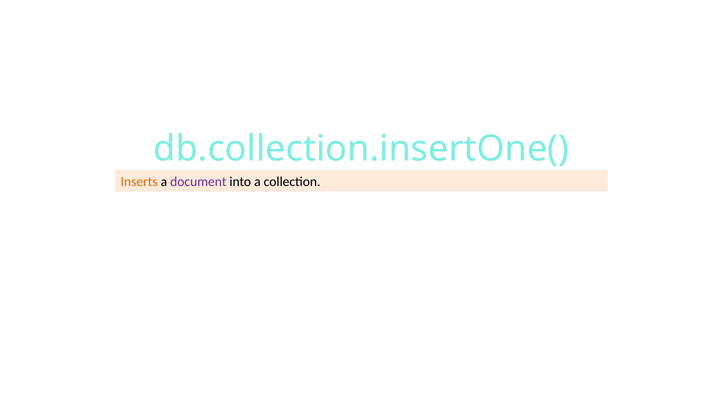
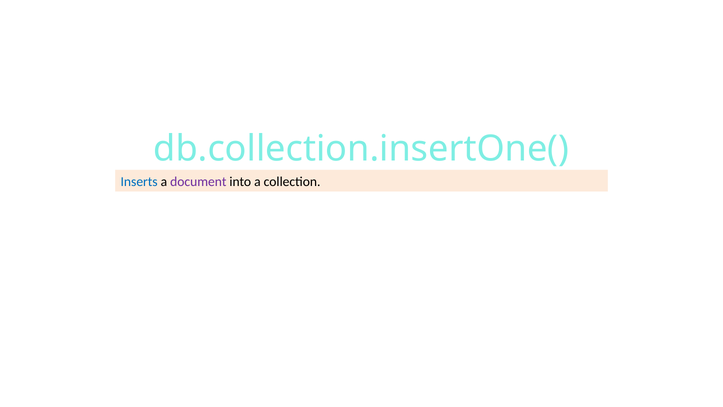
Inserts colour: orange -> blue (139, 181)
